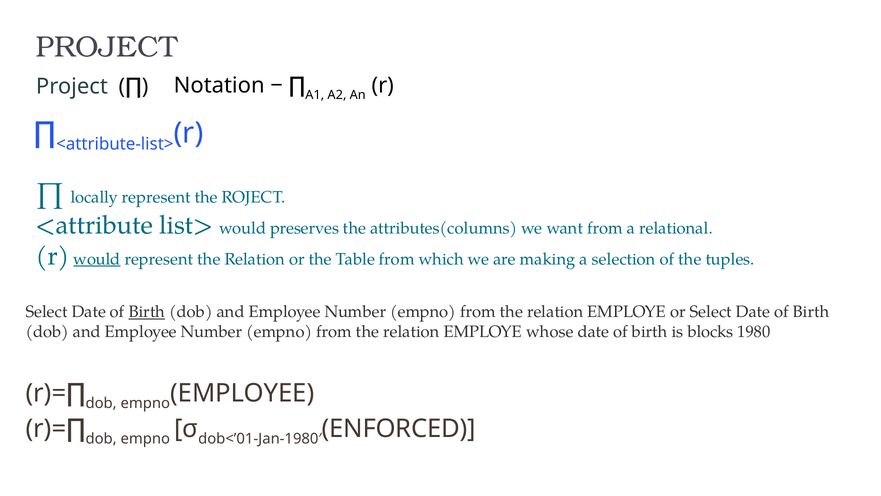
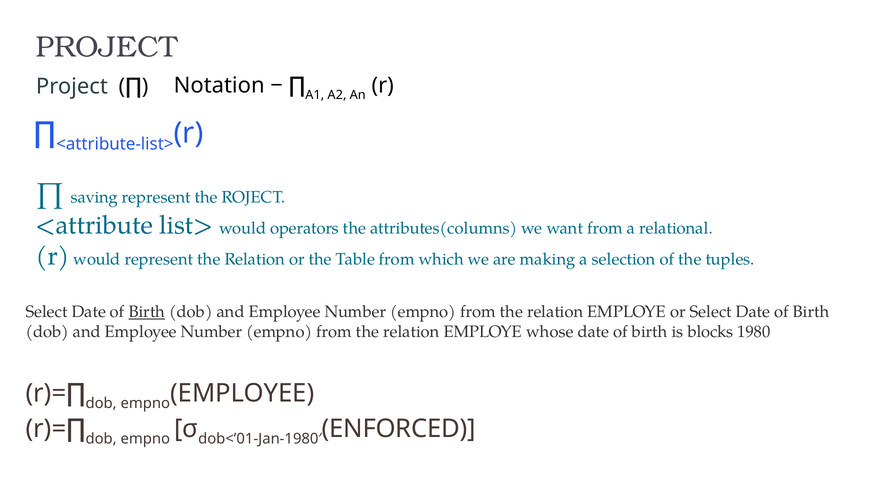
locally: locally -> saving (94, 197)
preserves: preserves -> operators (305, 228)
would underline: present -> none (97, 259)
